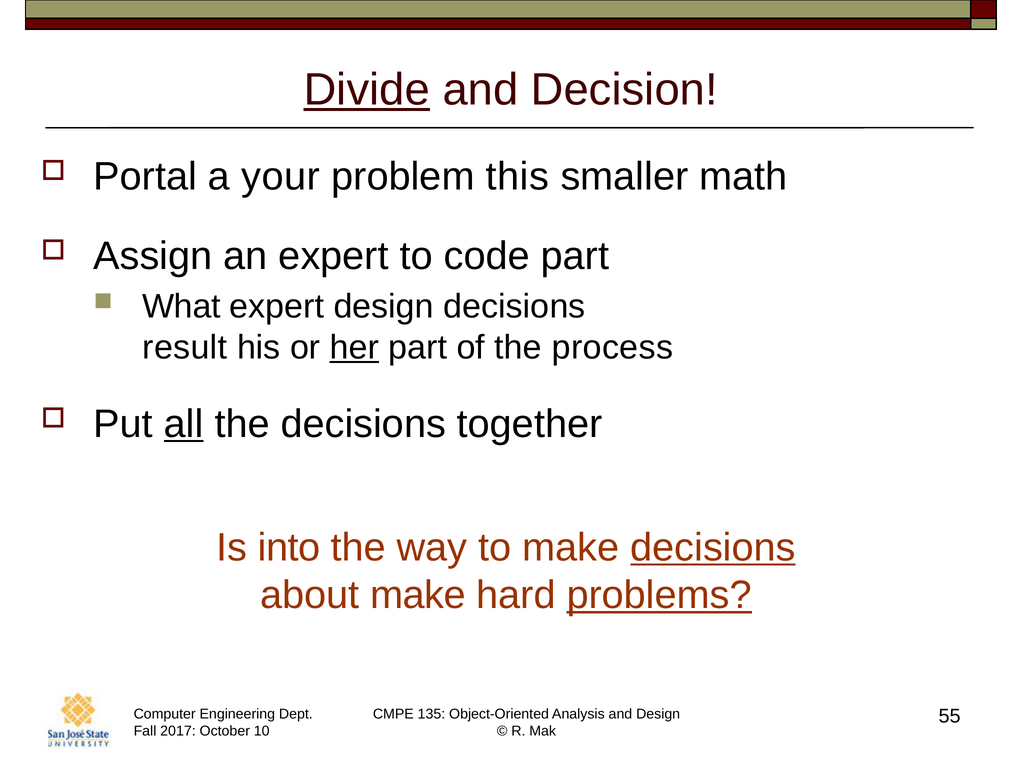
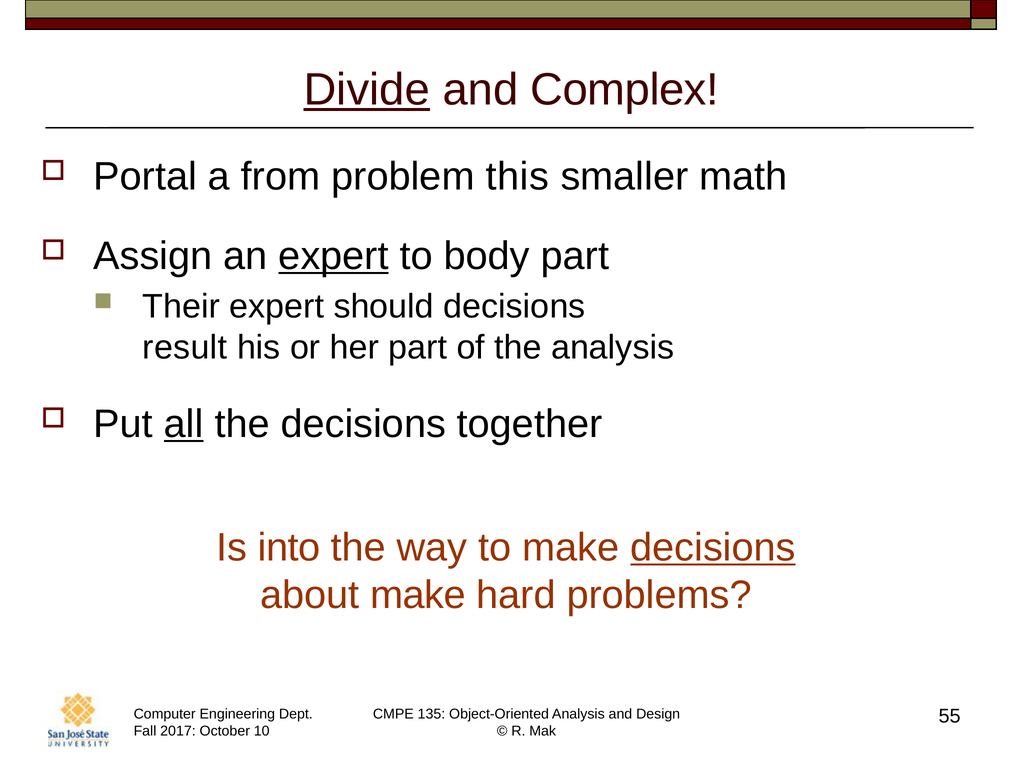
Decision: Decision -> Complex (625, 90)
your: your -> from (281, 177)
expert underline: none -> present (334, 256)
code: code -> body (487, 256)
What: What -> Their (181, 307)
expert design: design -> should (384, 307)
her underline: present -> none (354, 348)
the process: process -> analysis (613, 348)
problems underline: present -> none (659, 595)
